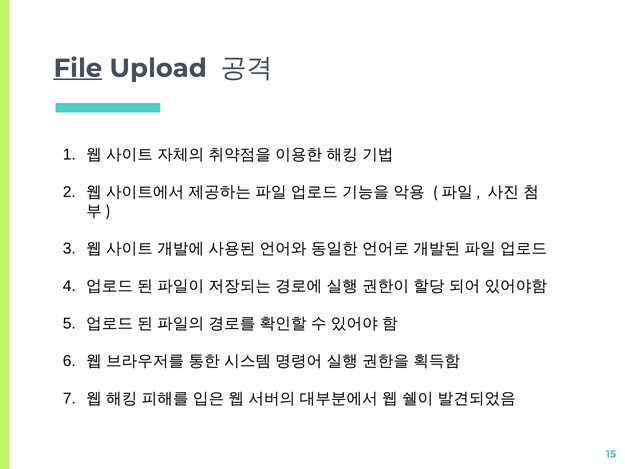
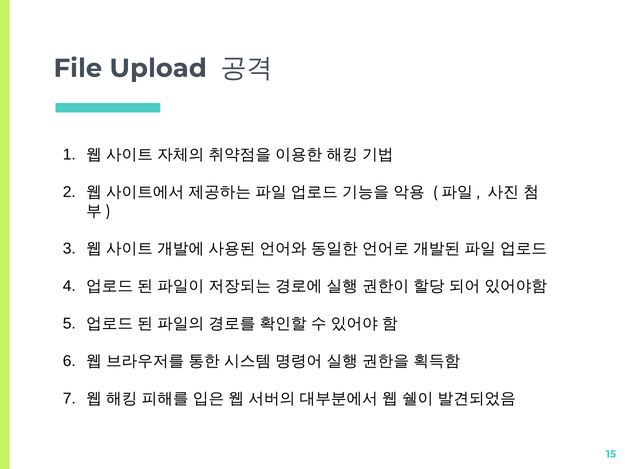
File underline: present -> none (78, 68)
